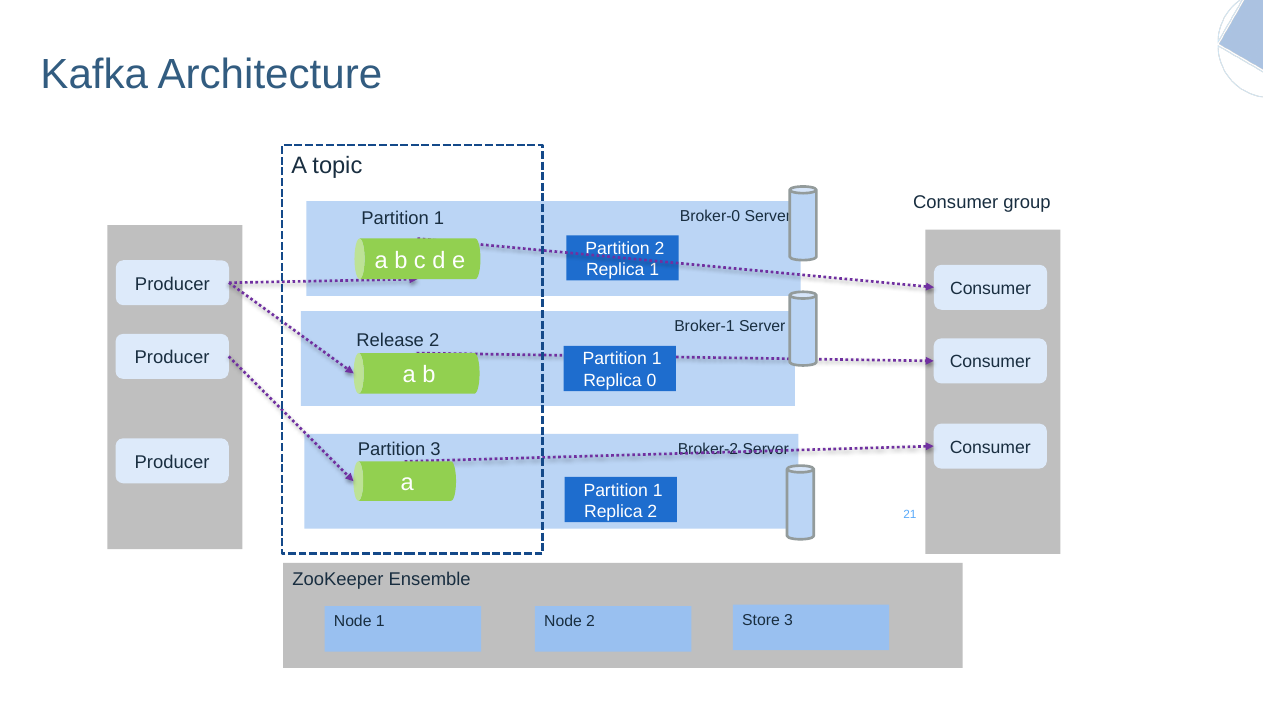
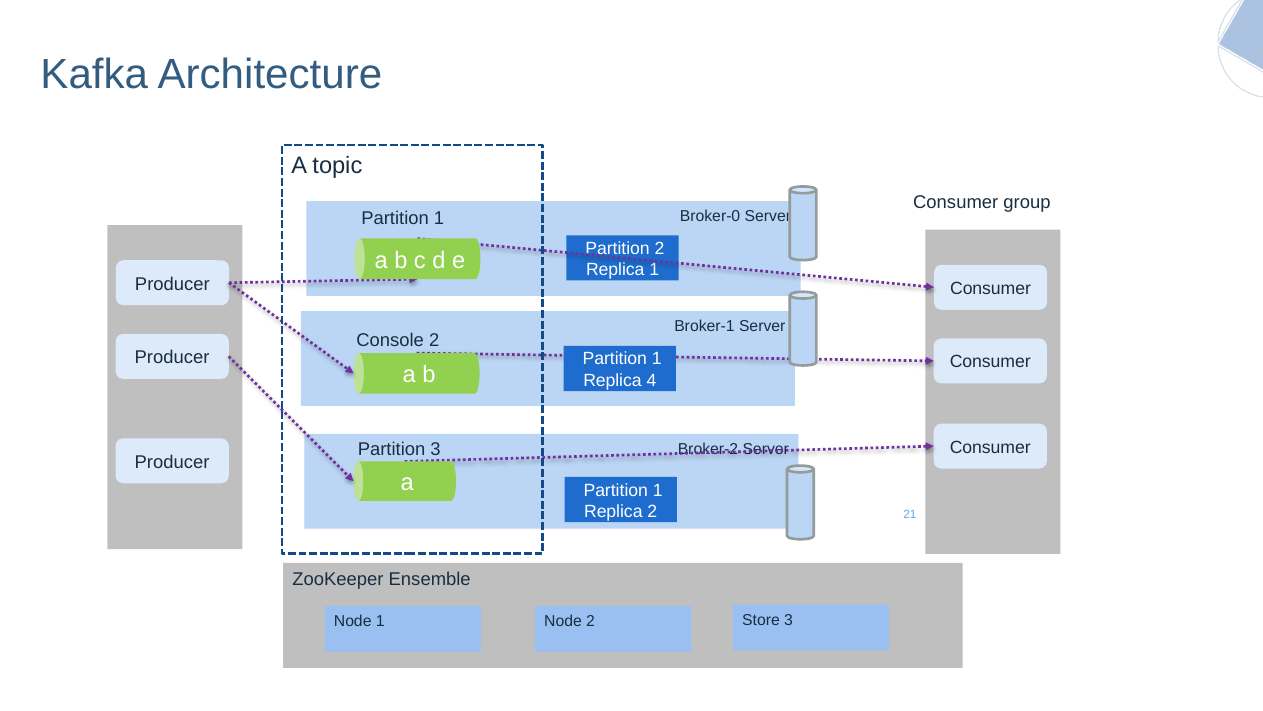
Release: Release -> Console (390, 340)
0: 0 -> 4 (651, 380)
